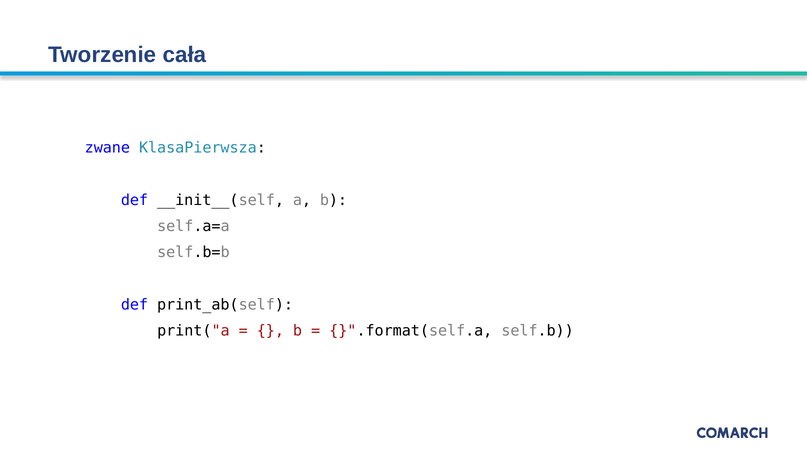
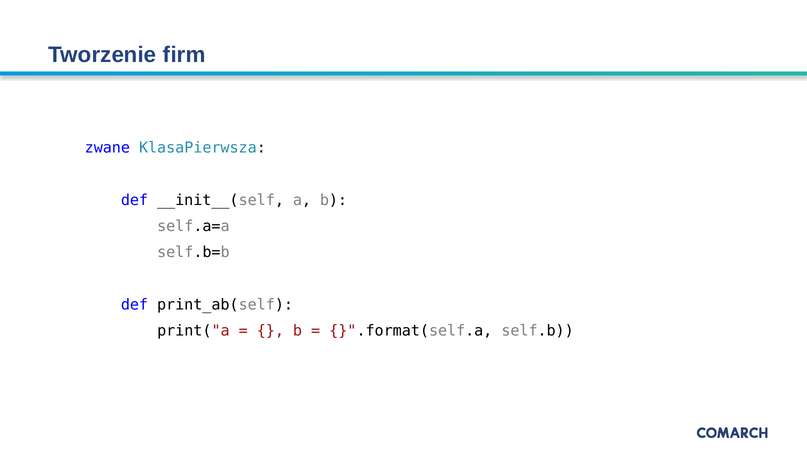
cała: cała -> firm (184, 55)
